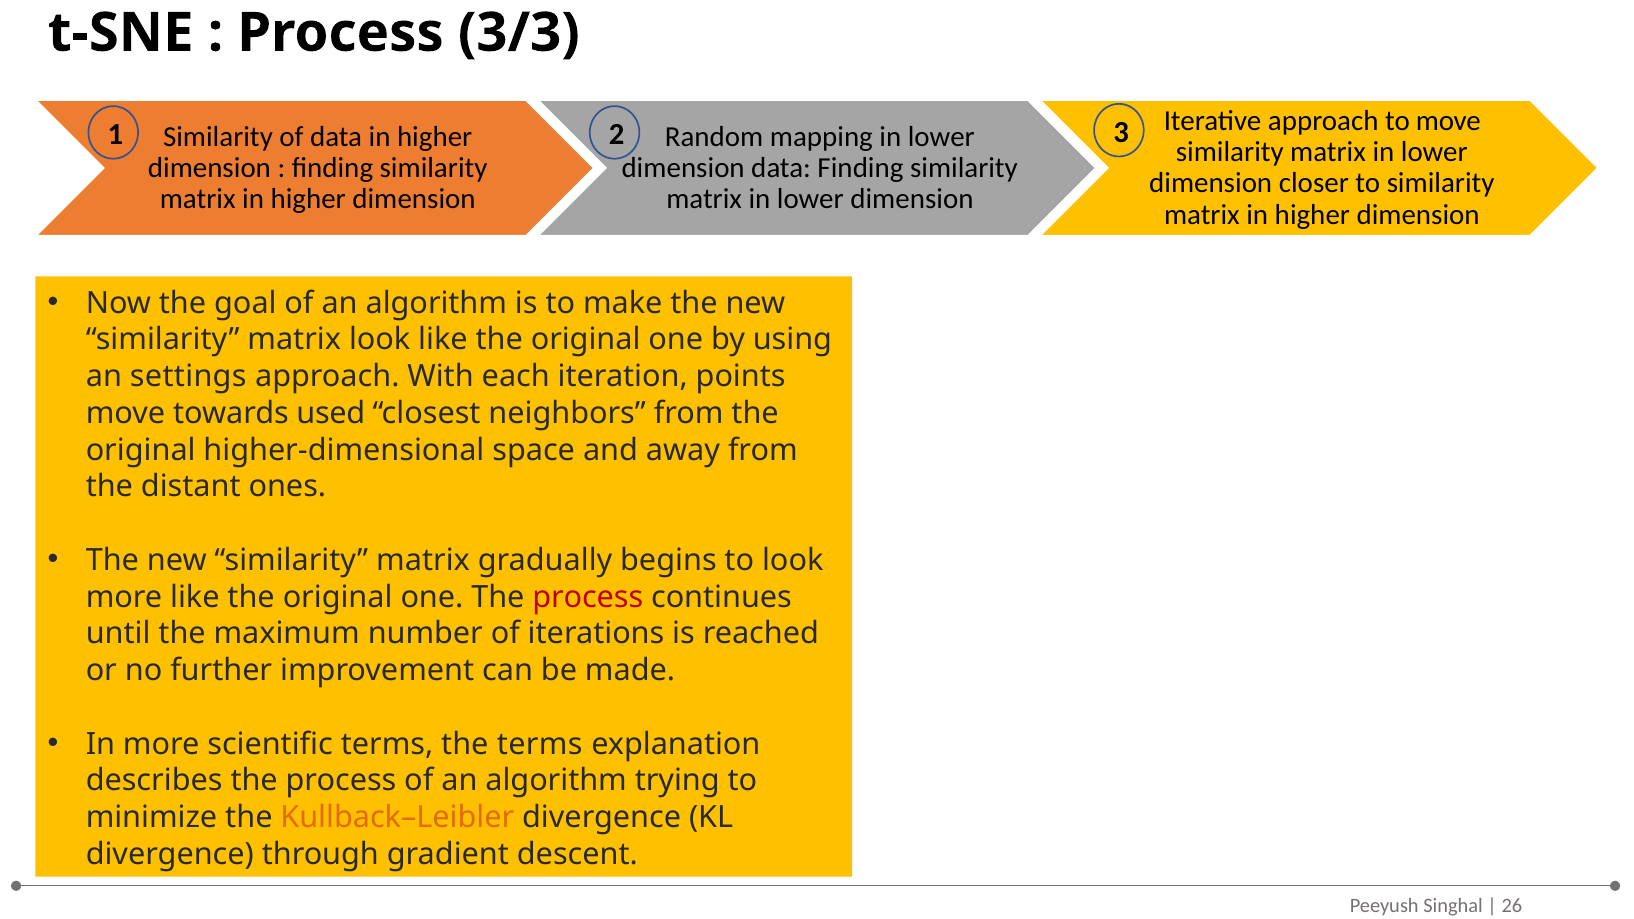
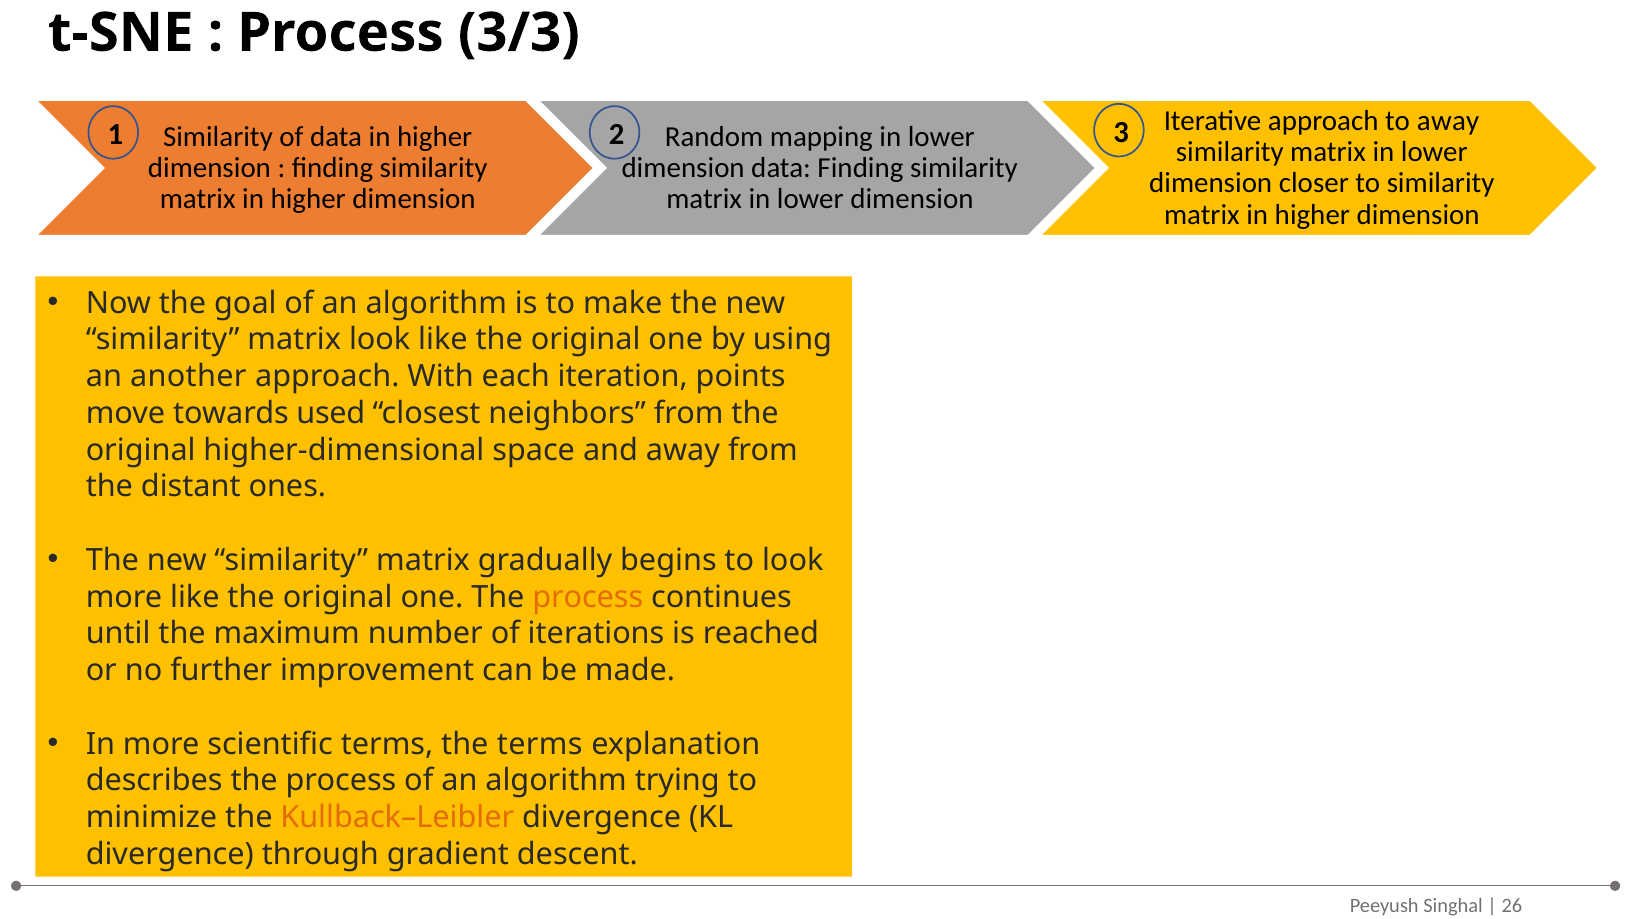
to move: move -> away (1448, 121)
settings: settings -> another (188, 377)
process colour: red -> orange (588, 597)
